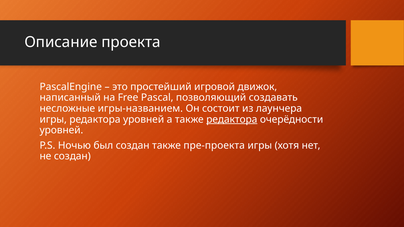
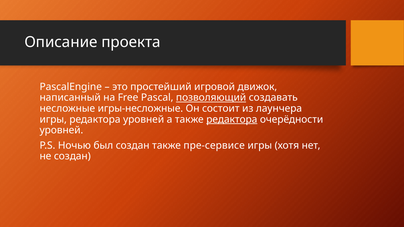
позволяющий underline: none -> present (211, 98)
игры-названием: игры-названием -> игры-несложные (140, 109)
пре-проекта: пре-проекта -> пре-сервисе (214, 146)
